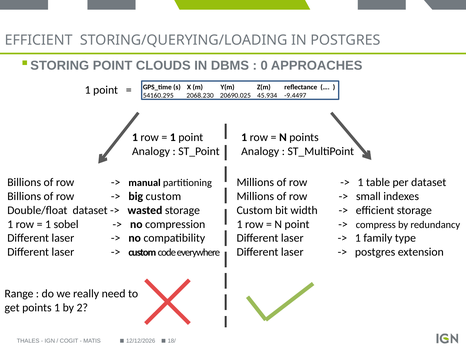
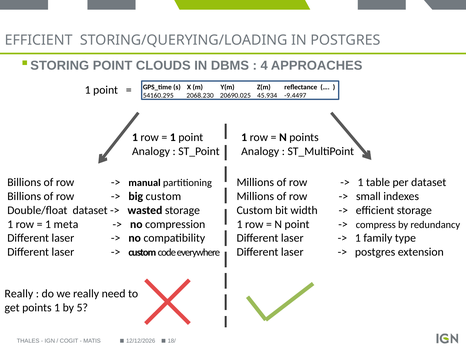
0: 0 -> 4 (264, 66)
sobel: sobel -> meta (66, 224)
Range: Range -> Really (19, 294)
2: 2 -> 5 (82, 308)
